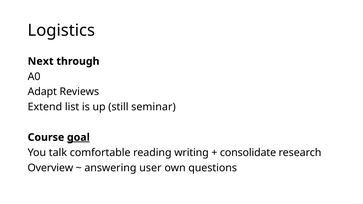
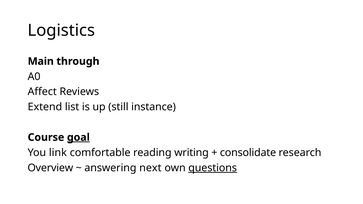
Next: Next -> Main (41, 61)
Adapt: Adapt -> Affect (42, 92)
seminar: seminar -> instance (154, 107)
talk: talk -> link (58, 153)
user: user -> next (150, 168)
questions underline: none -> present (213, 168)
